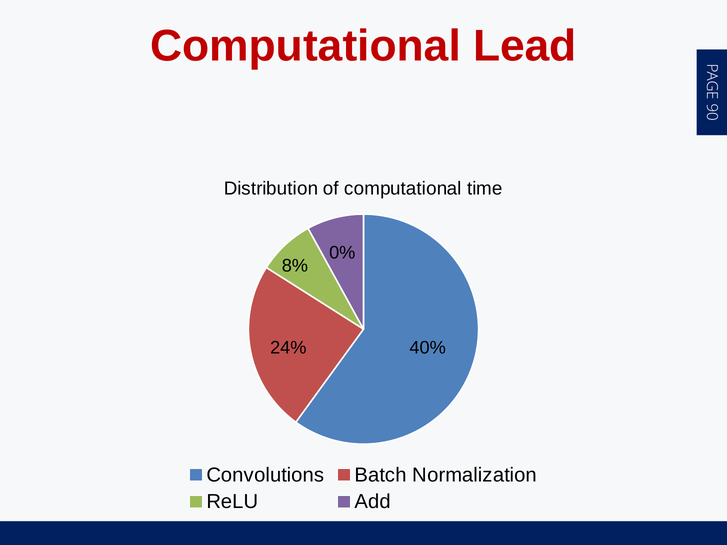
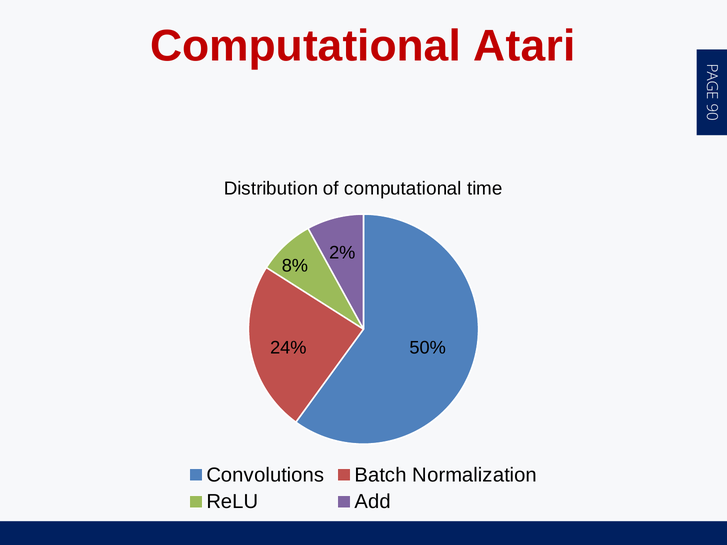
Lead: Lead -> Atari (524, 46)
0%: 0% -> 2% (342, 253)
40%: 40% -> 50% (428, 348)
